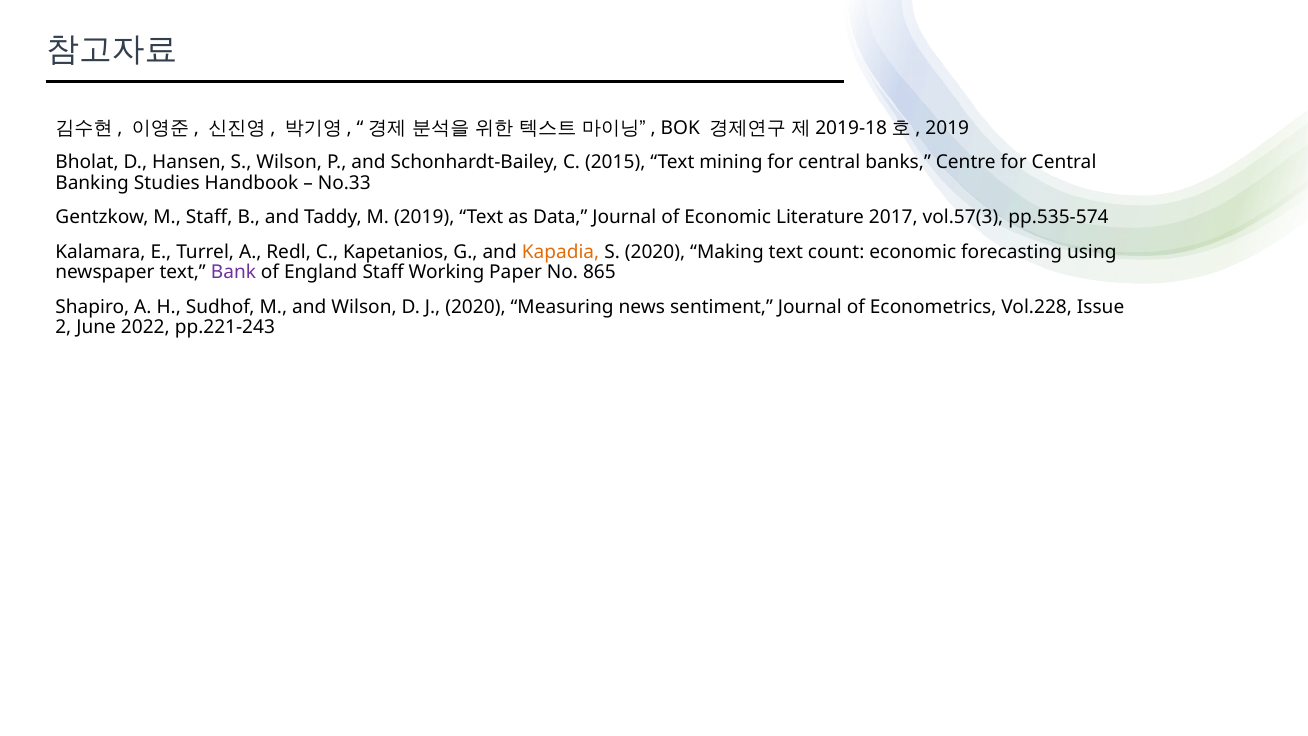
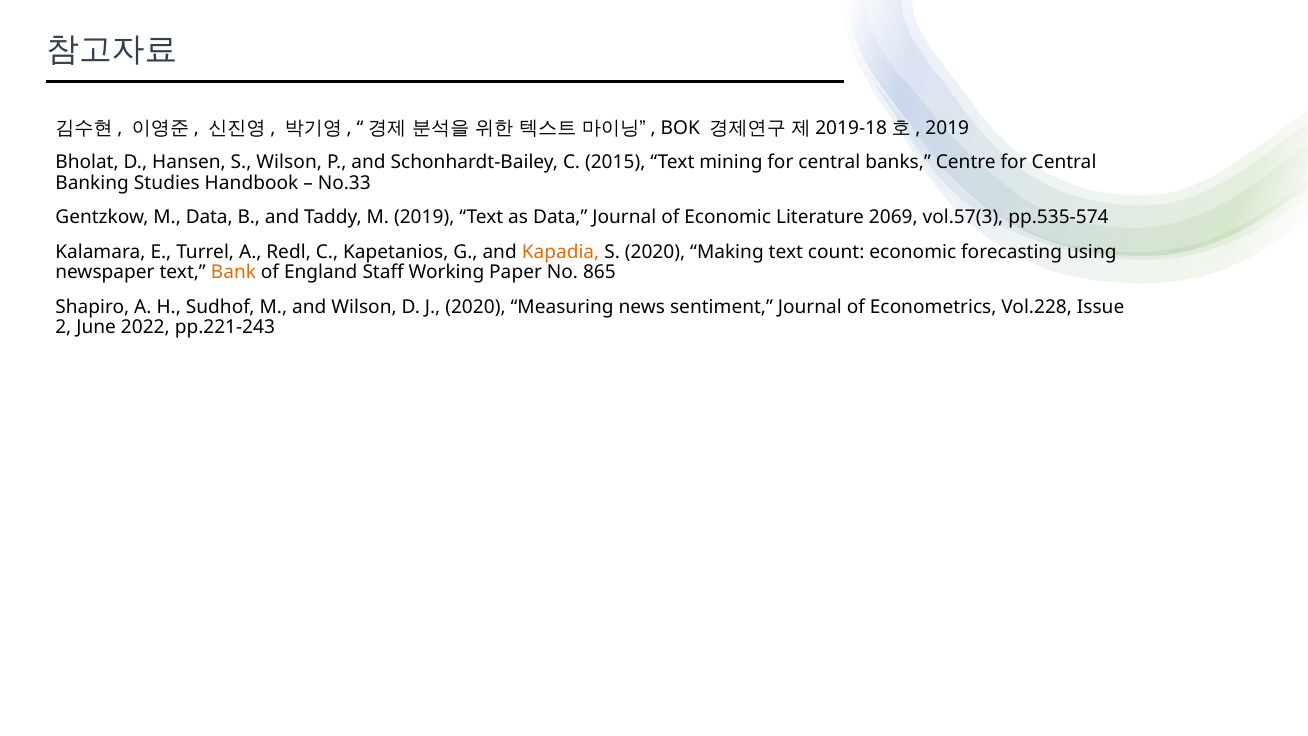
M Staff: Staff -> Data (209, 217)
2017: 2017 -> 2069 (893, 217)
Bank colour: purple -> orange (233, 272)
